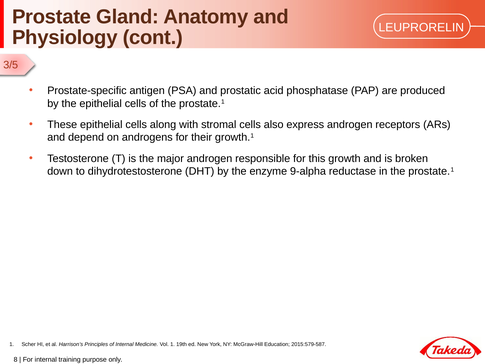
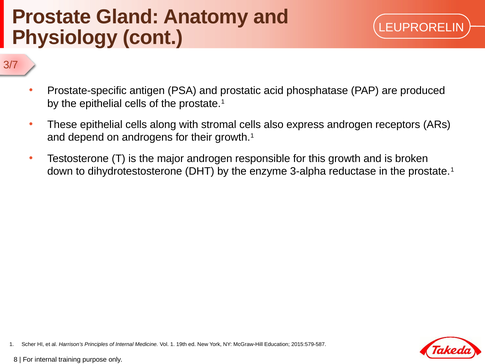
3/5: 3/5 -> 3/7 (11, 65)
9-alpha: 9-alpha -> 3-alpha (308, 171)
